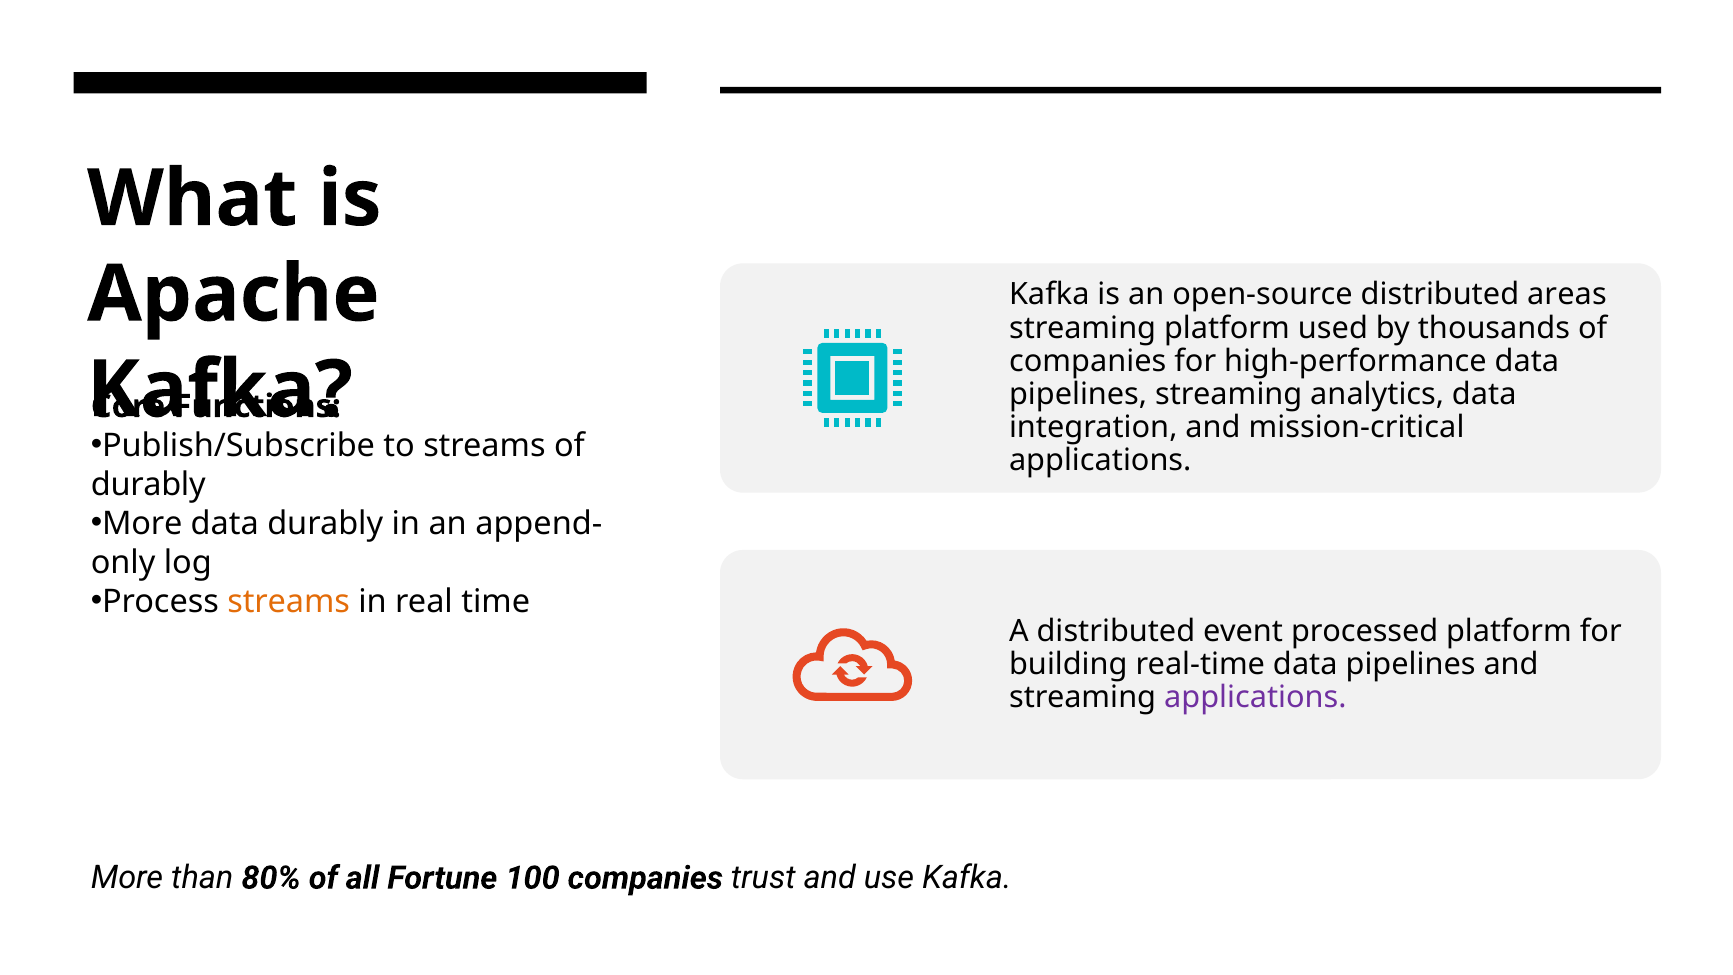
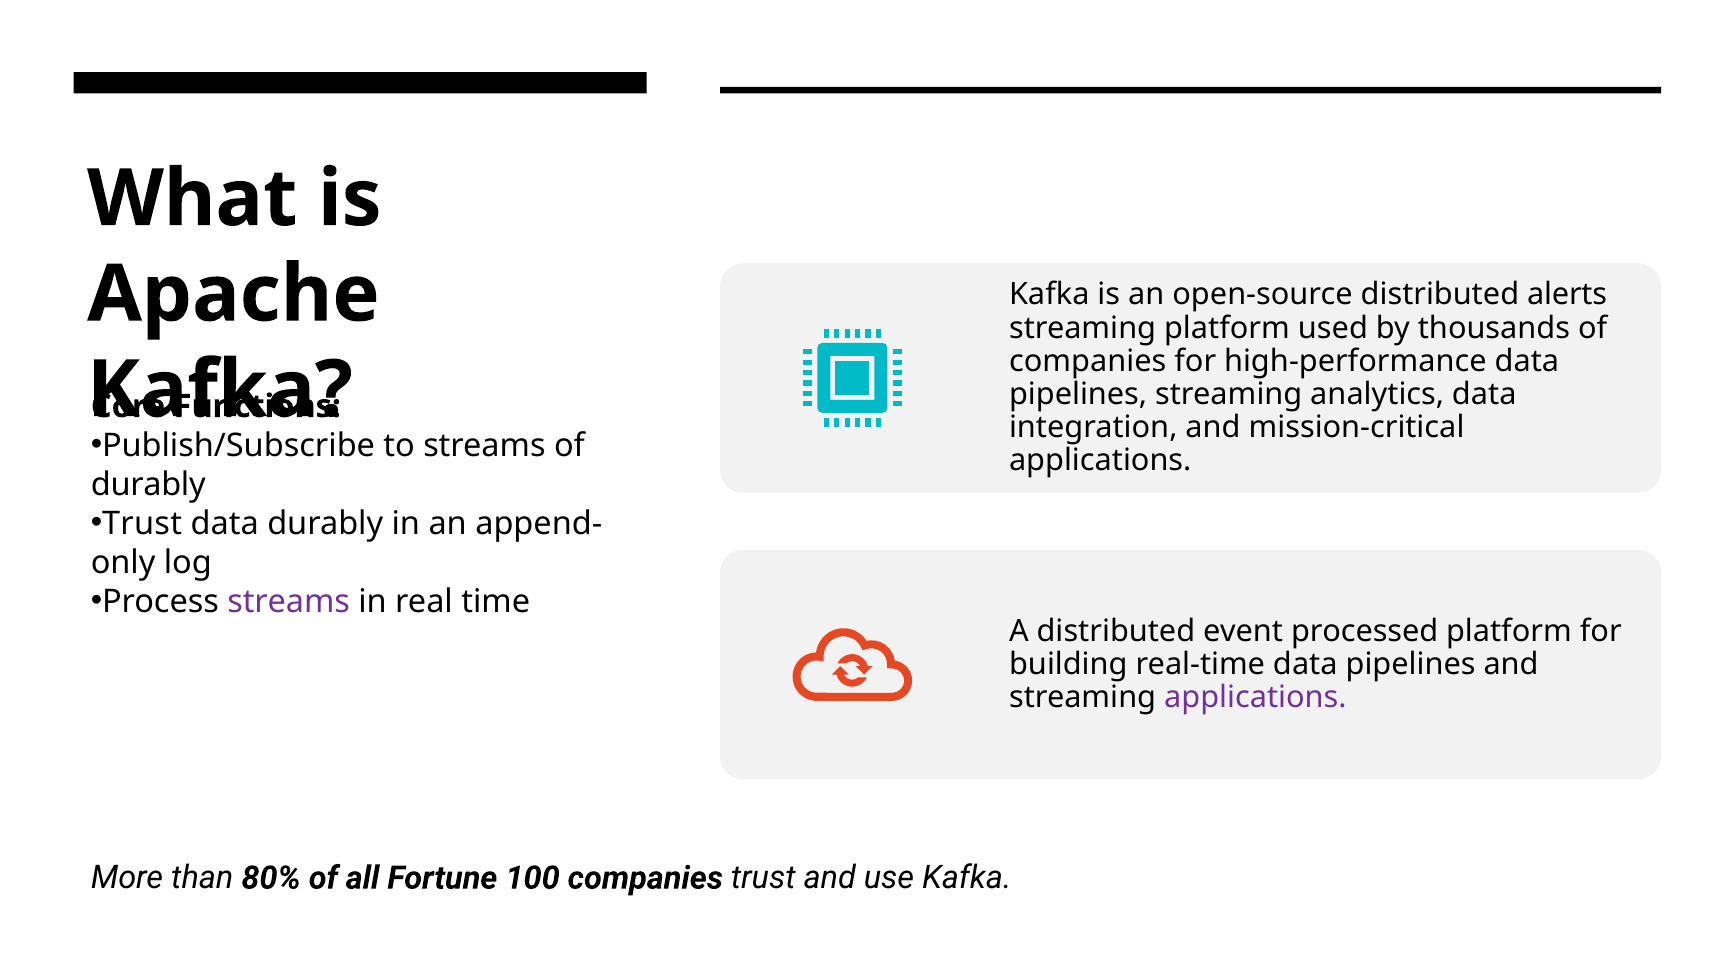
areas: areas -> alerts (1567, 295)
More: More -> Trust (142, 523)
streams colour: orange -> purple (289, 601)
